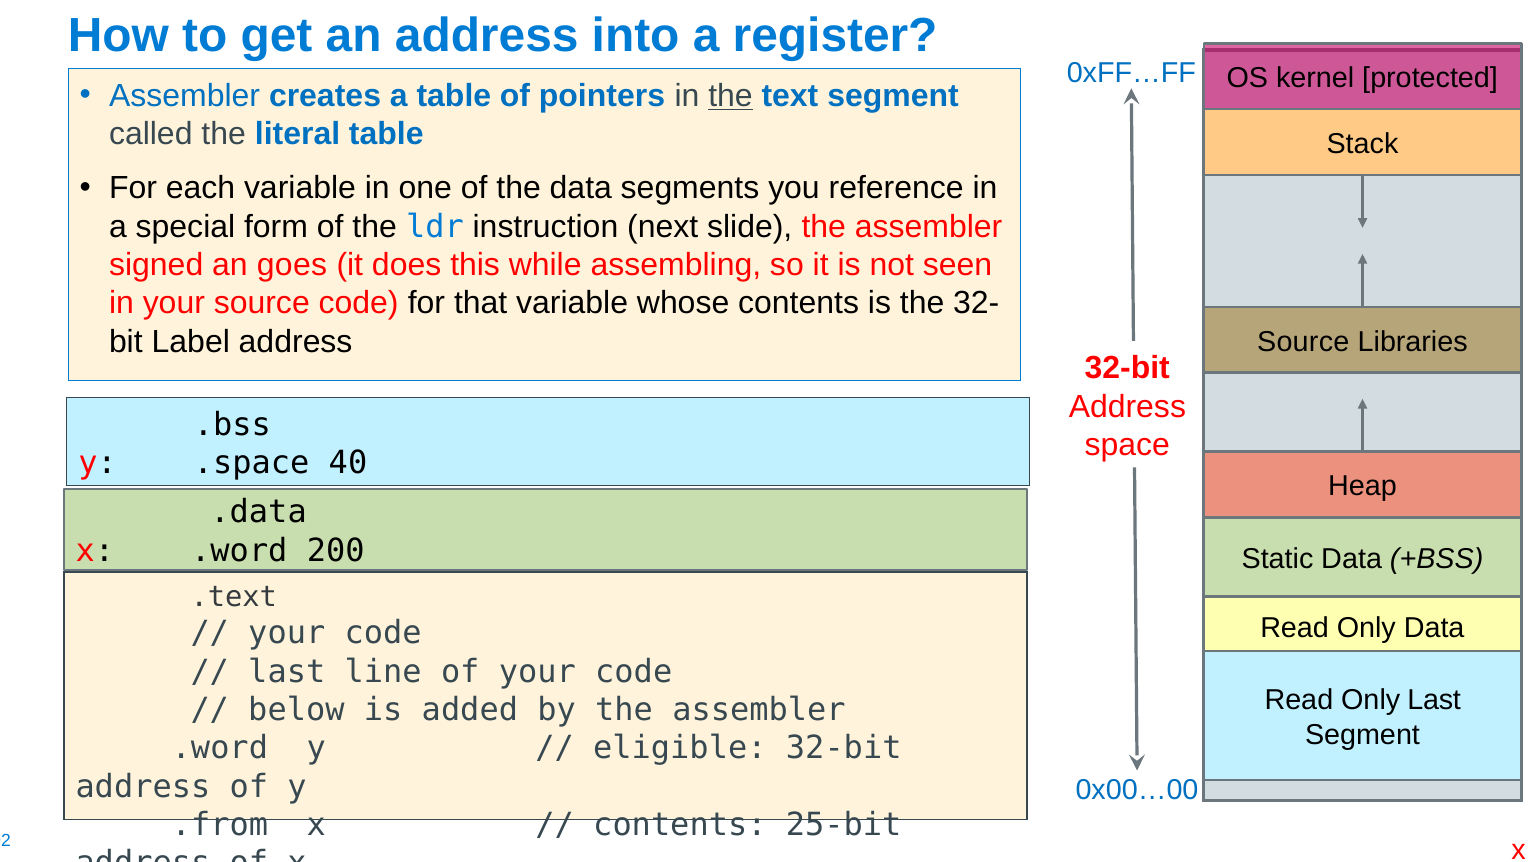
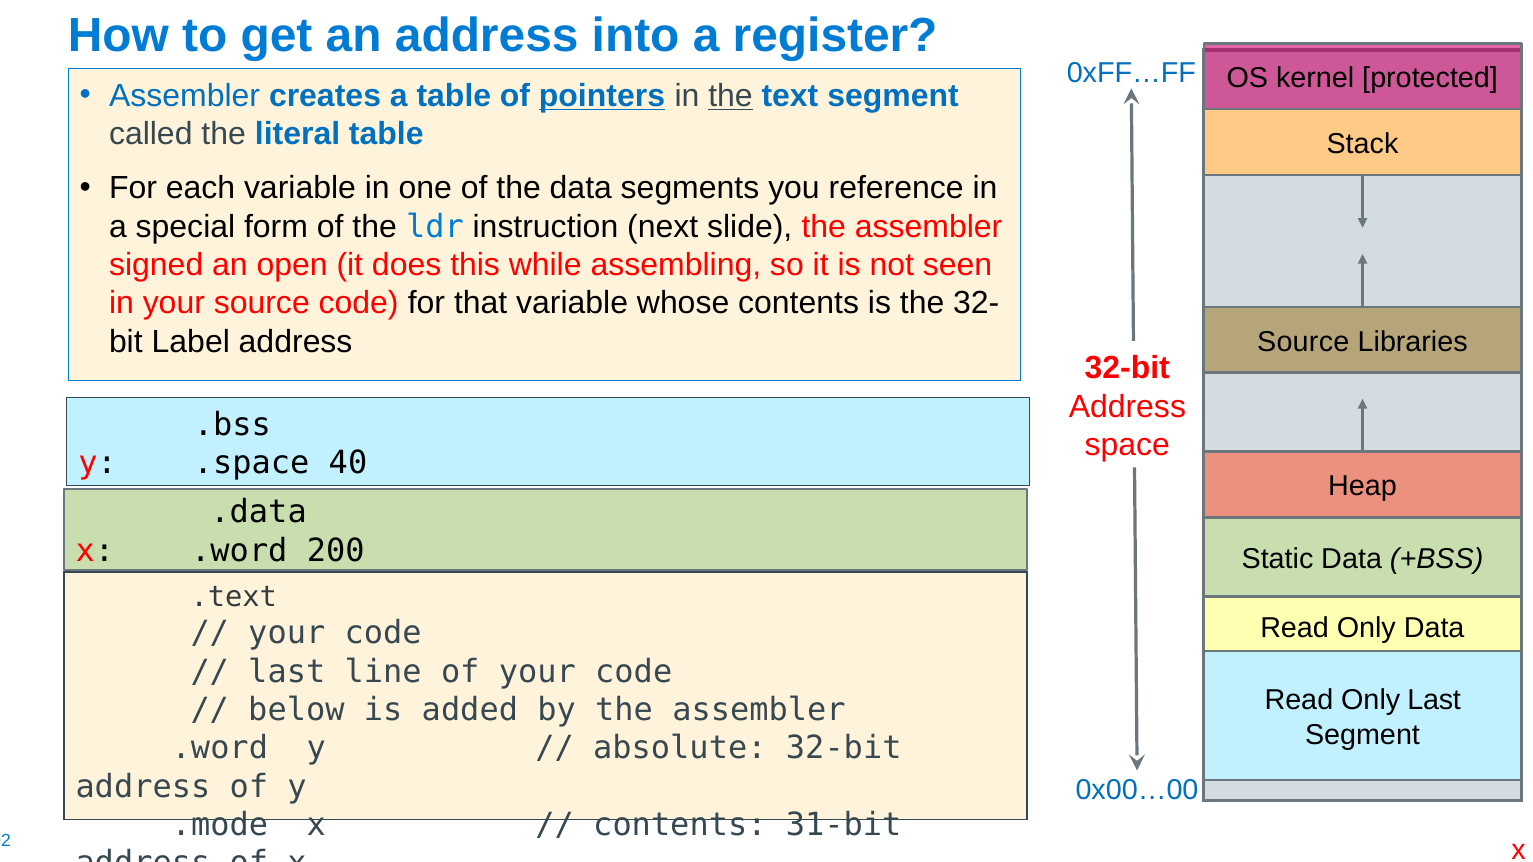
pointers underline: none -> present (602, 96)
goes: goes -> open (292, 265)
eligible: eligible -> absolute (680, 749)
.from: .from -> .mode (220, 825)
25-bit: 25-bit -> 31-bit (844, 825)
